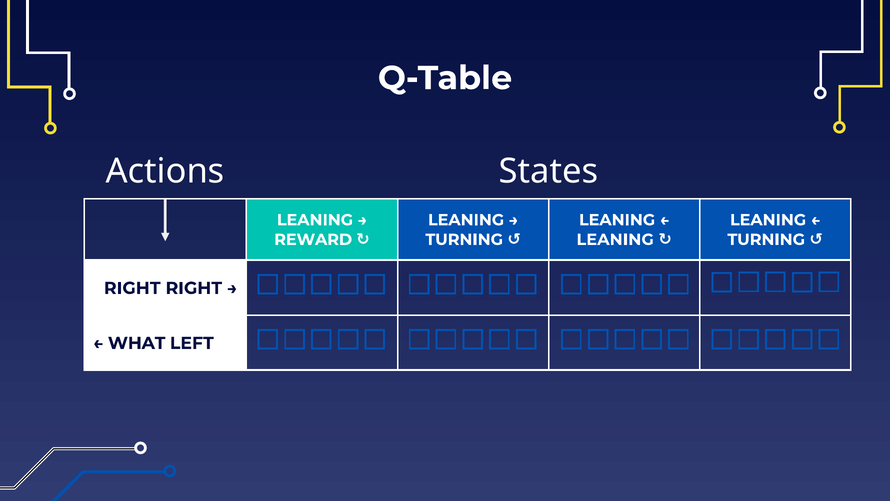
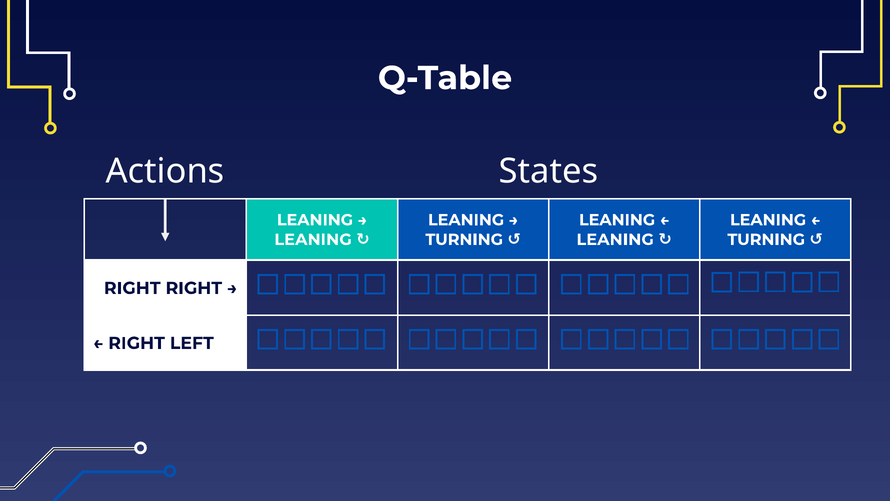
REWARD: REWARD -> LEANING (313, 239)
WHAT: WHAT -> RIGHT (137, 343)
